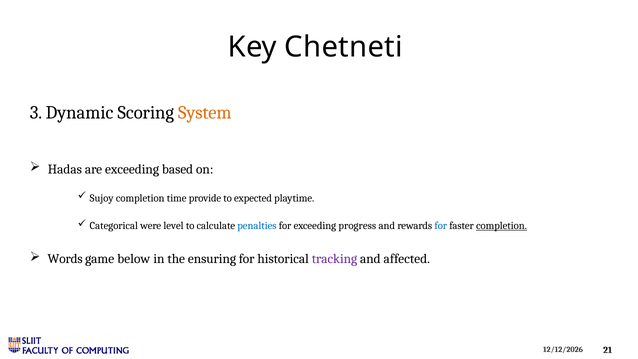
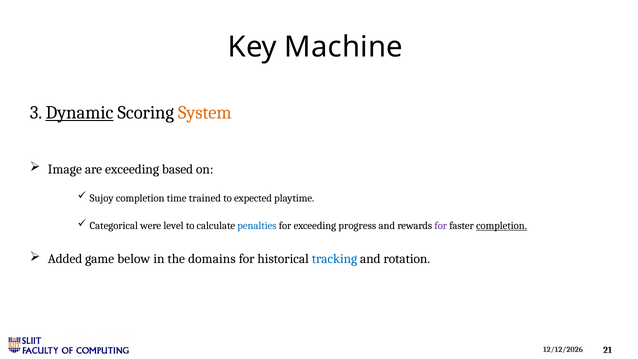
Chetneti: Chetneti -> Machine (344, 47)
Dynamic underline: none -> present (80, 112)
Hadas: Hadas -> Image (65, 169)
provide: provide -> trained (205, 198)
for colour: blue -> purple (441, 226)
Words: Words -> Added (65, 259)
ensuring: ensuring -> domains (212, 259)
tracking colour: purple -> blue (334, 259)
affected: affected -> rotation (407, 259)
